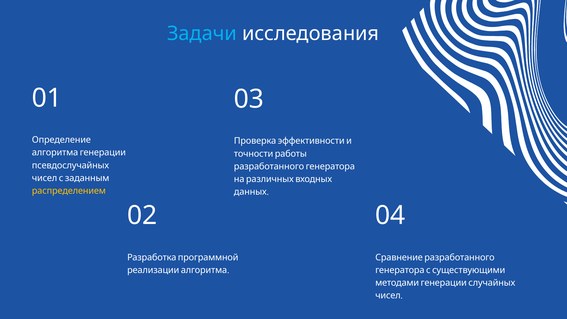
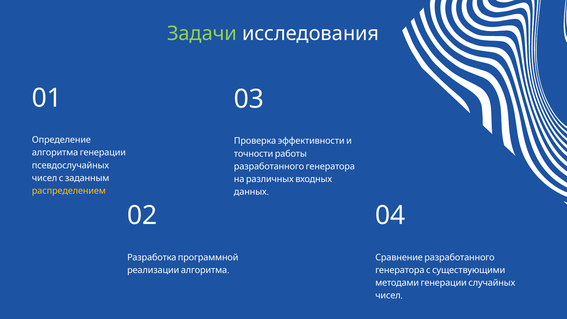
Задачи colour: light blue -> light green (202, 34)
